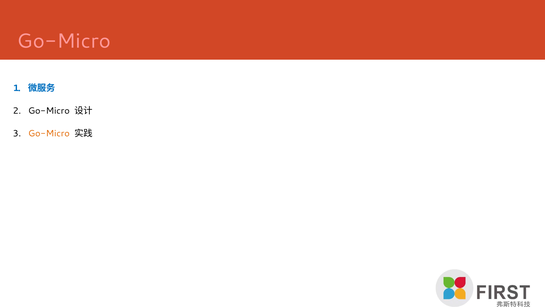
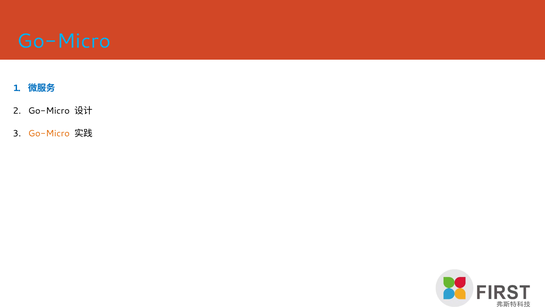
Go-Micro colour: pink -> light blue (64, 41)
